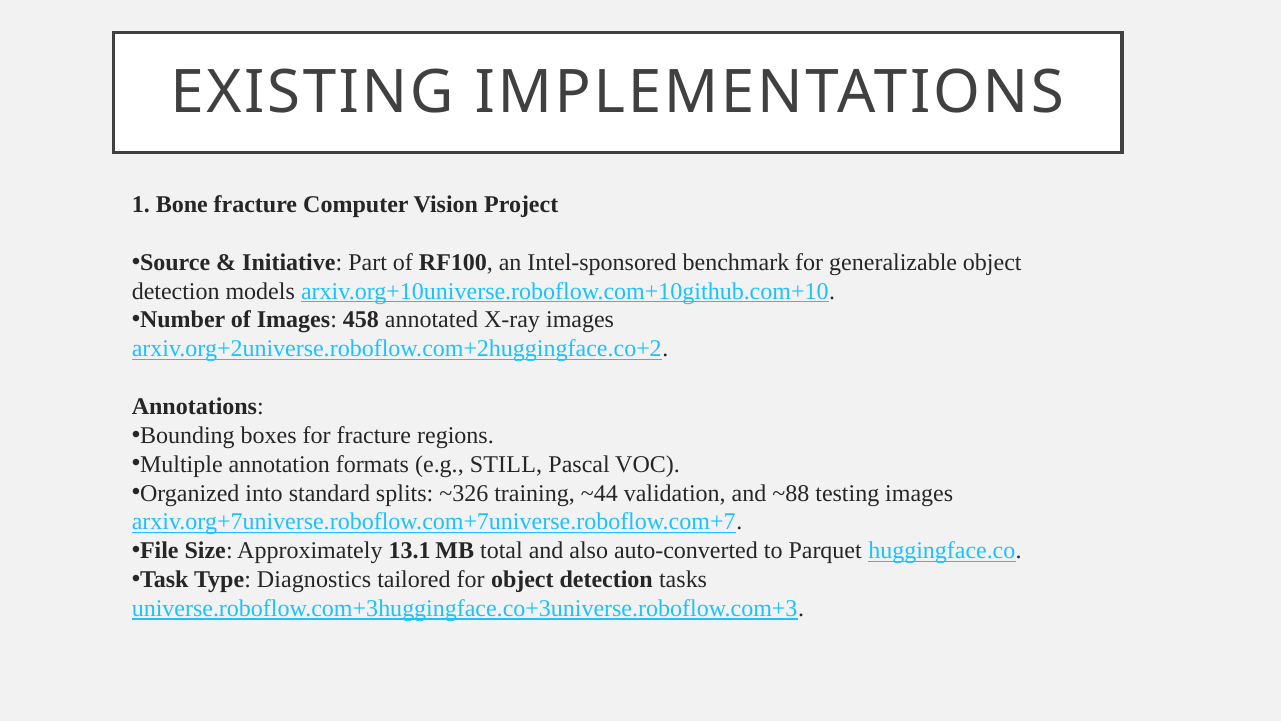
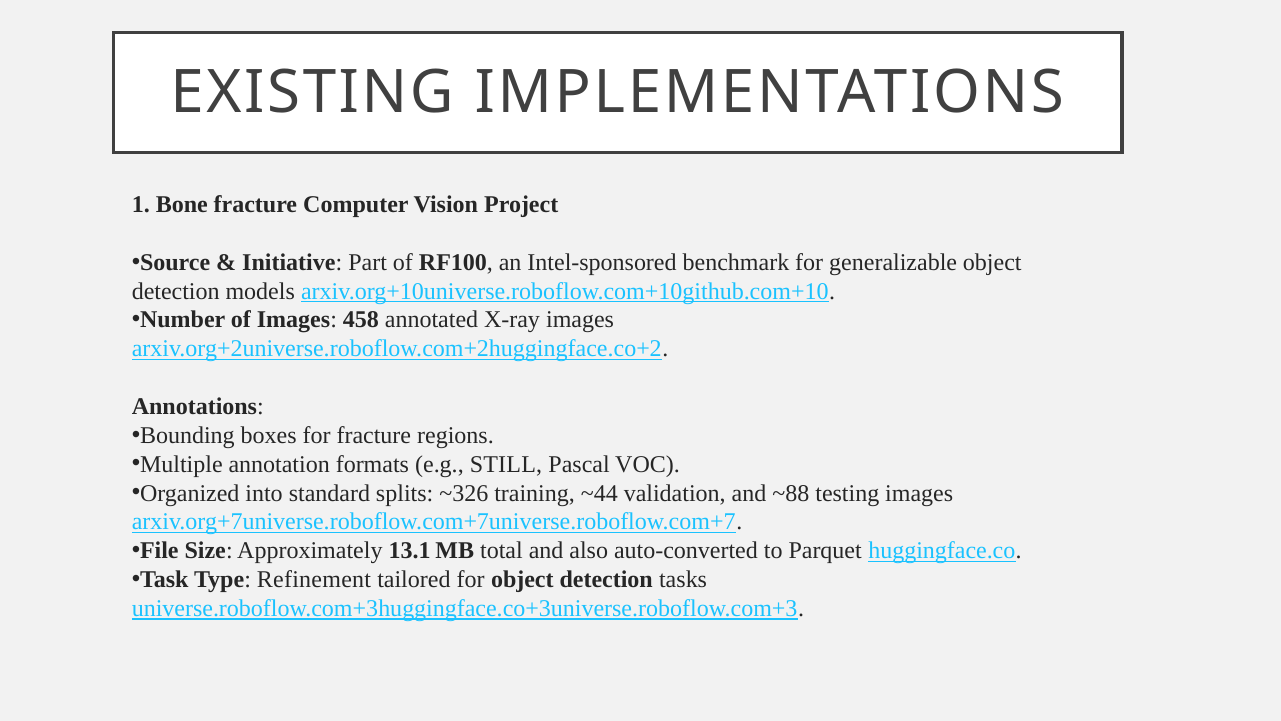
Diagnostics: Diagnostics -> Refinement (314, 579)
